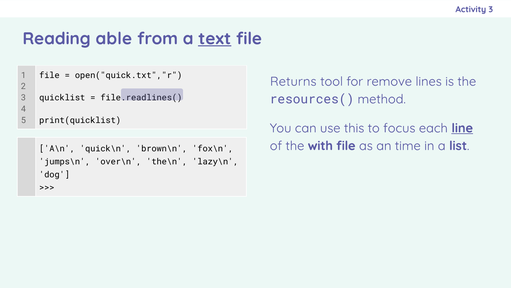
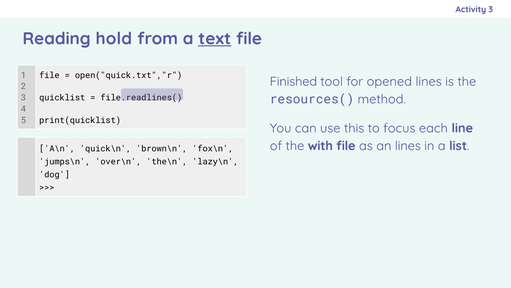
able: able -> hold (114, 39)
Returns: Returns -> Finished (293, 81)
remove: remove -> opened (389, 81)
line underline: present -> none (462, 128)
an time: time -> lines (408, 146)
